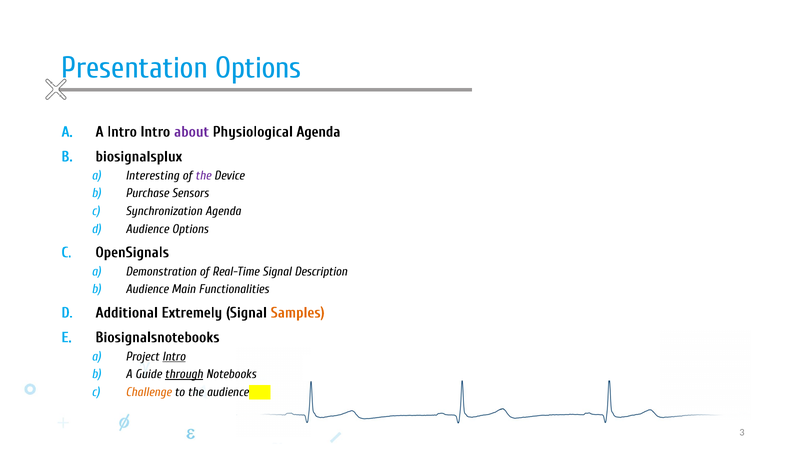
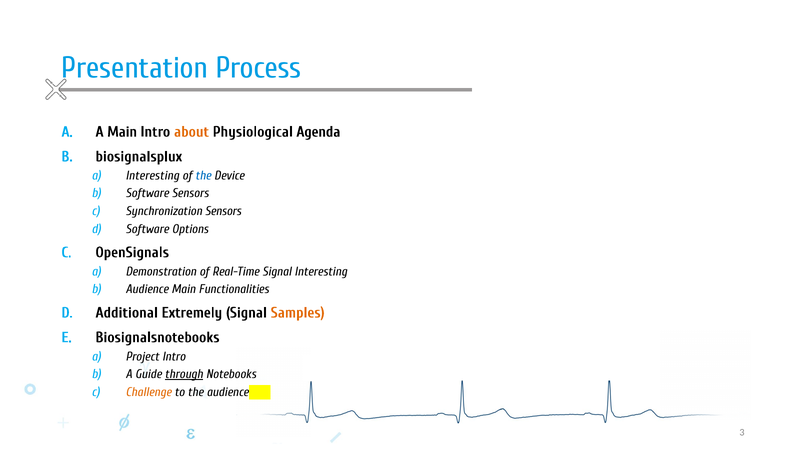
Presentation Options: Options -> Process (258, 68)
A Intro: Intro -> Main (122, 132)
about colour: purple -> orange (191, 132)
the colour: purple -> blue (203, 176)
Purchase: Purchase -> Software (147, 193)
Synchronization Agenda: Agenda -> Sensors (223, 211)
Audience: Audience -> Software (147, 229)
Signal Description: Description -> Interesting (321, 272)
Intro underline: present -> none (174, 357)
